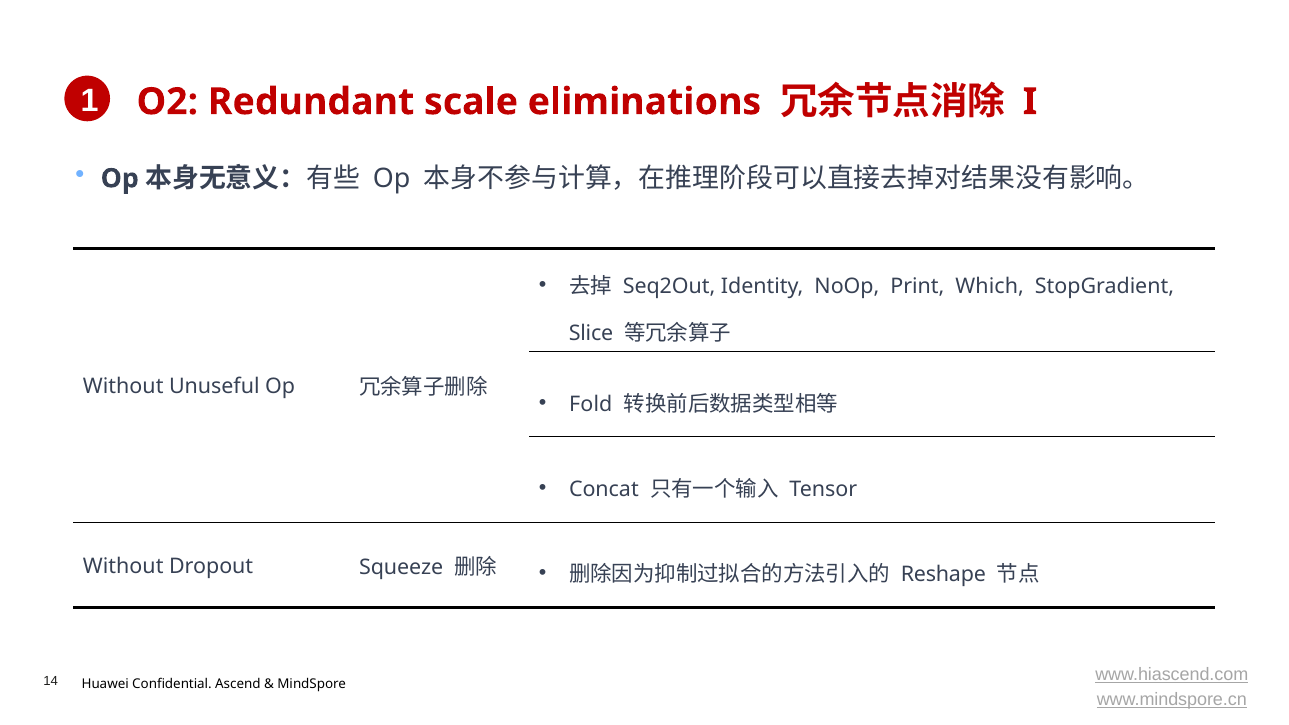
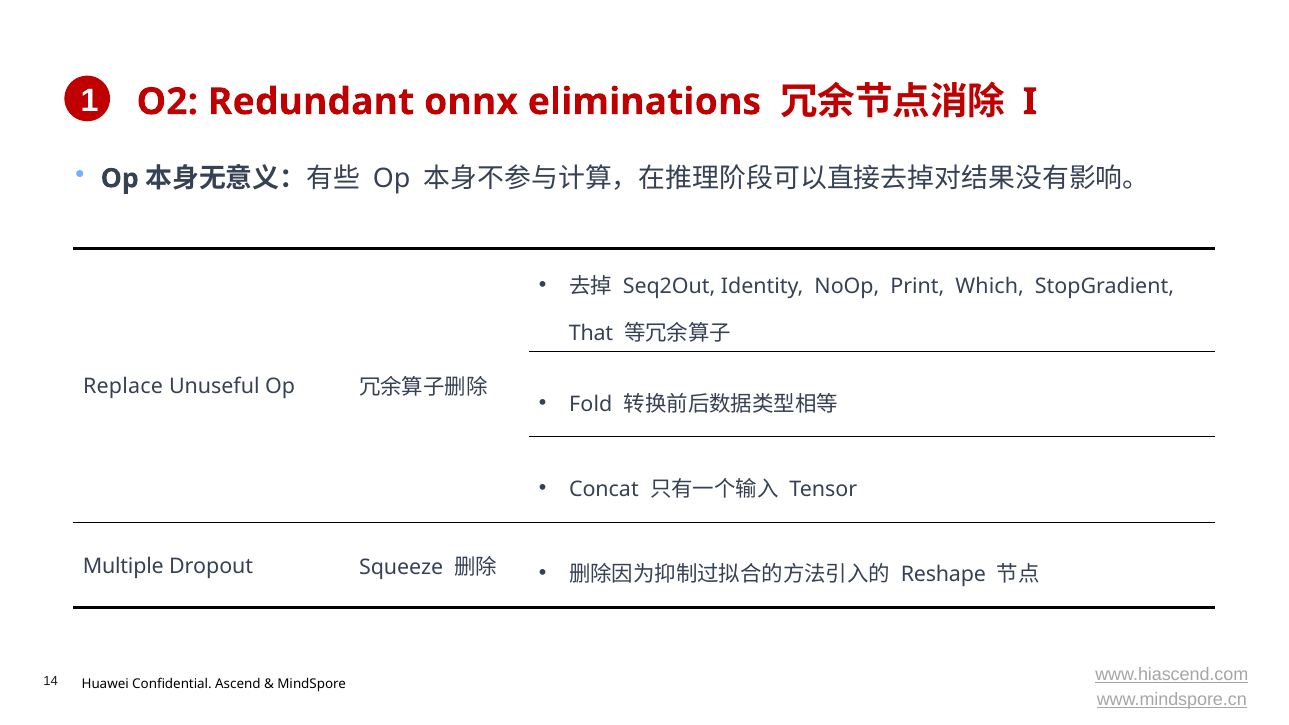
scale: scale -> onnx (471, 102)
Slice: Slice -> That (591, 333)
Without: Without -> Replace (123, 386)
Without: Without -> Multiple (123, 566)
